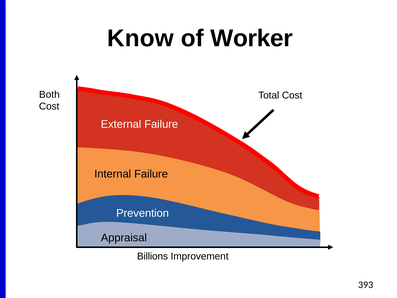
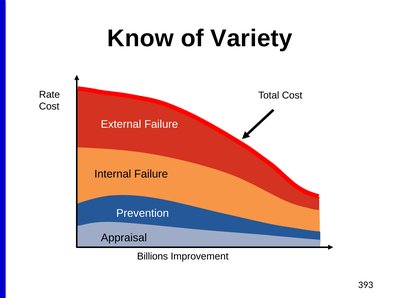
Worker: Worker -> Variety (251, 38)
Both: Both -> Rate (49, 94)
